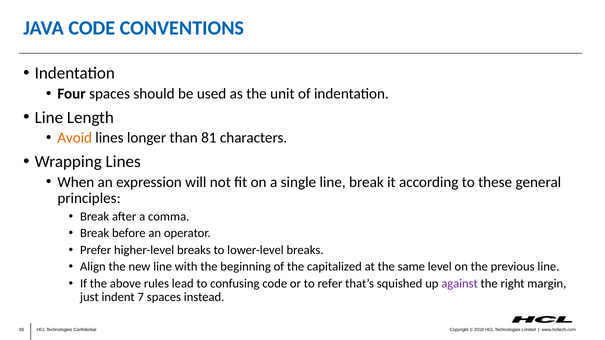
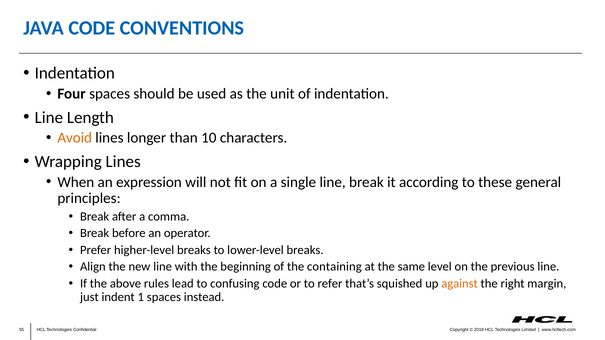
81: 81 -> 10 (209, 138)
capitalized: capitalized -> containing (334, 267)
against colour: purple -> orange (460, 284)
7: 7 -> 1 (141, 297)
